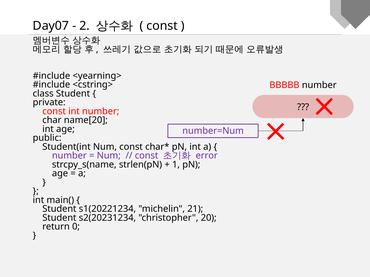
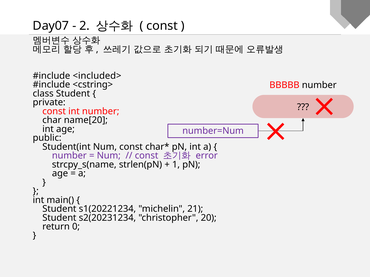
<yearning>: <yearning> -> <included> (97, 76)
